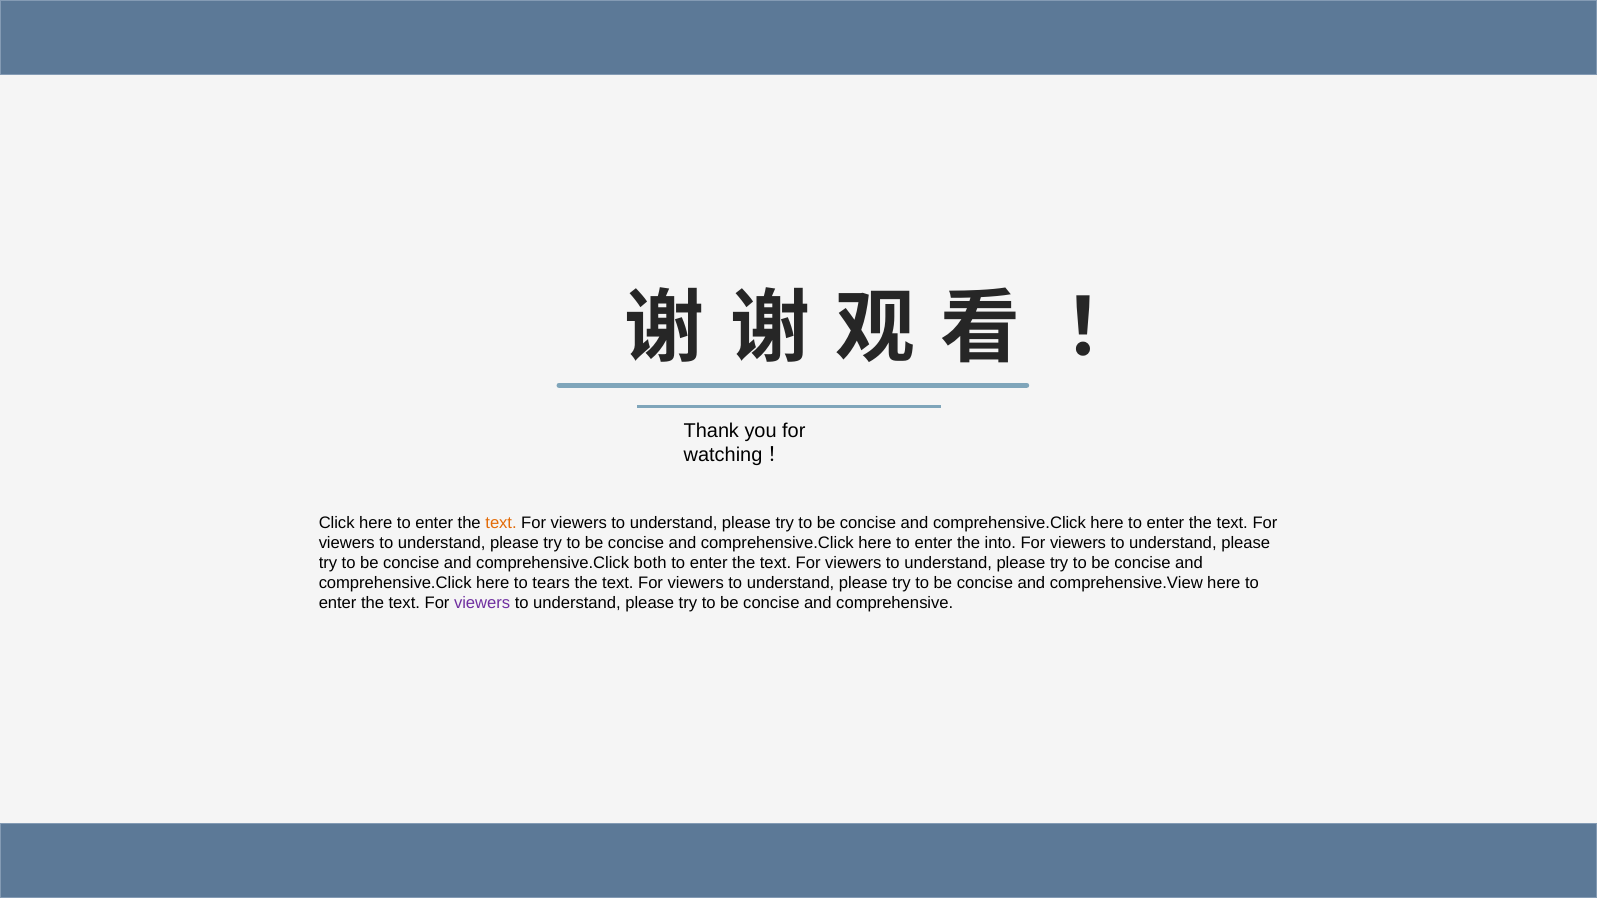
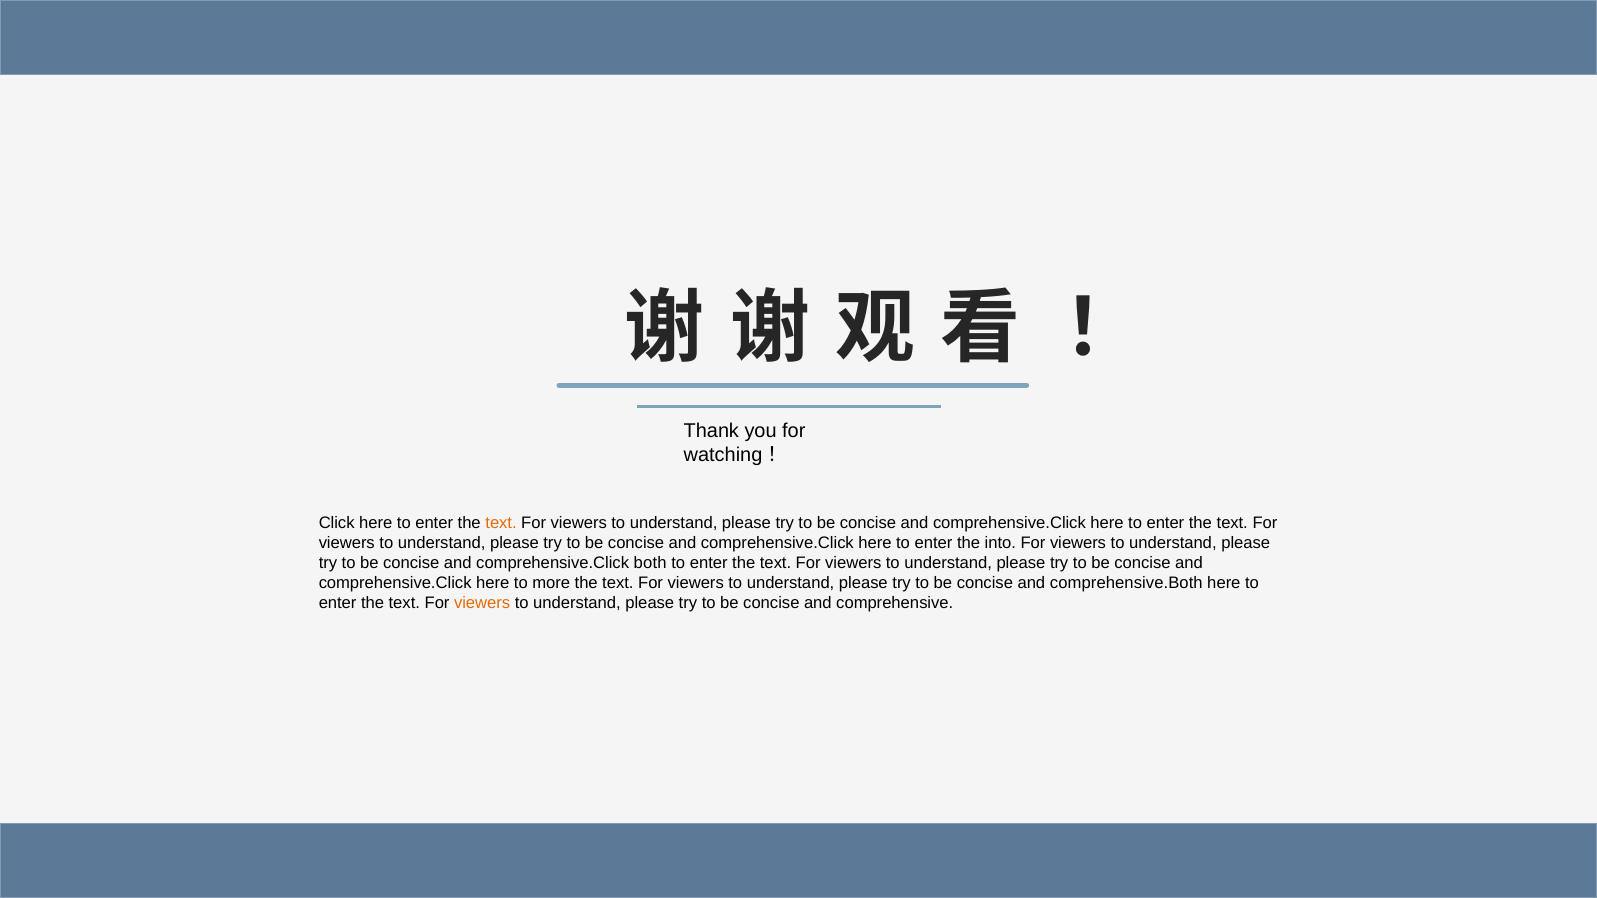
tears: tears -> more (551, 583)
comprehensive.View: comprehensive.View -> comprehensive.Both (1126, 583)
viewers colour: purple -> orange (482, 603)
